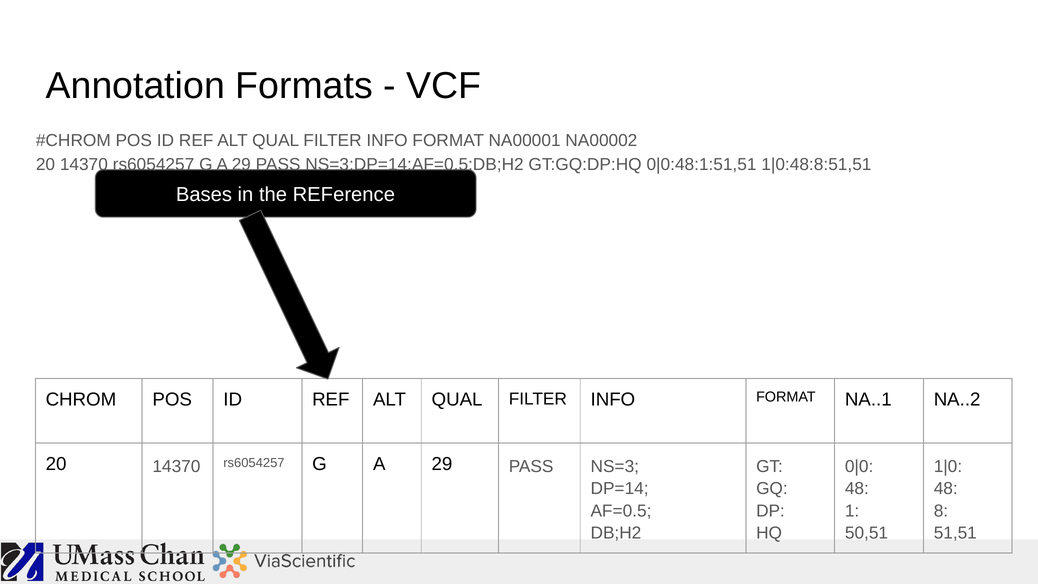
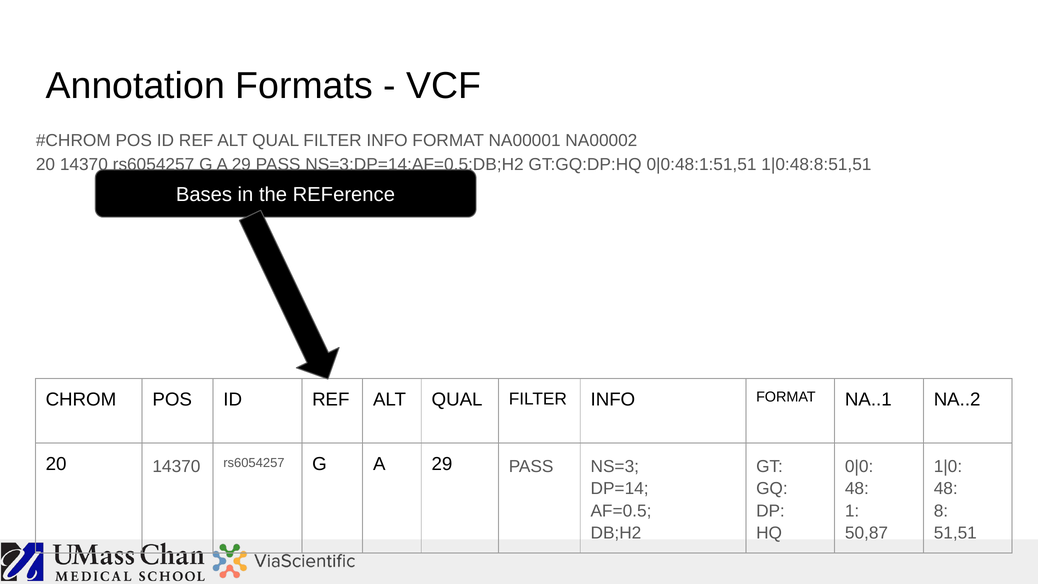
50,51: 50,51 -> 50,87 (867, 533)
